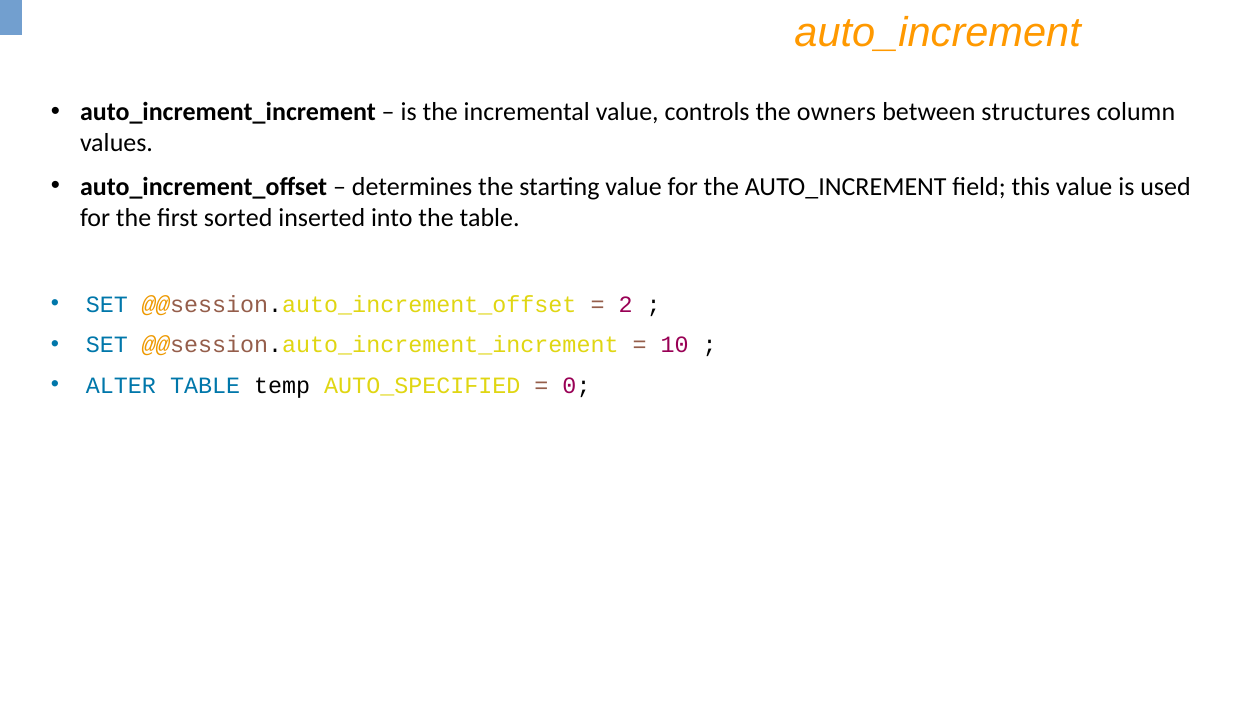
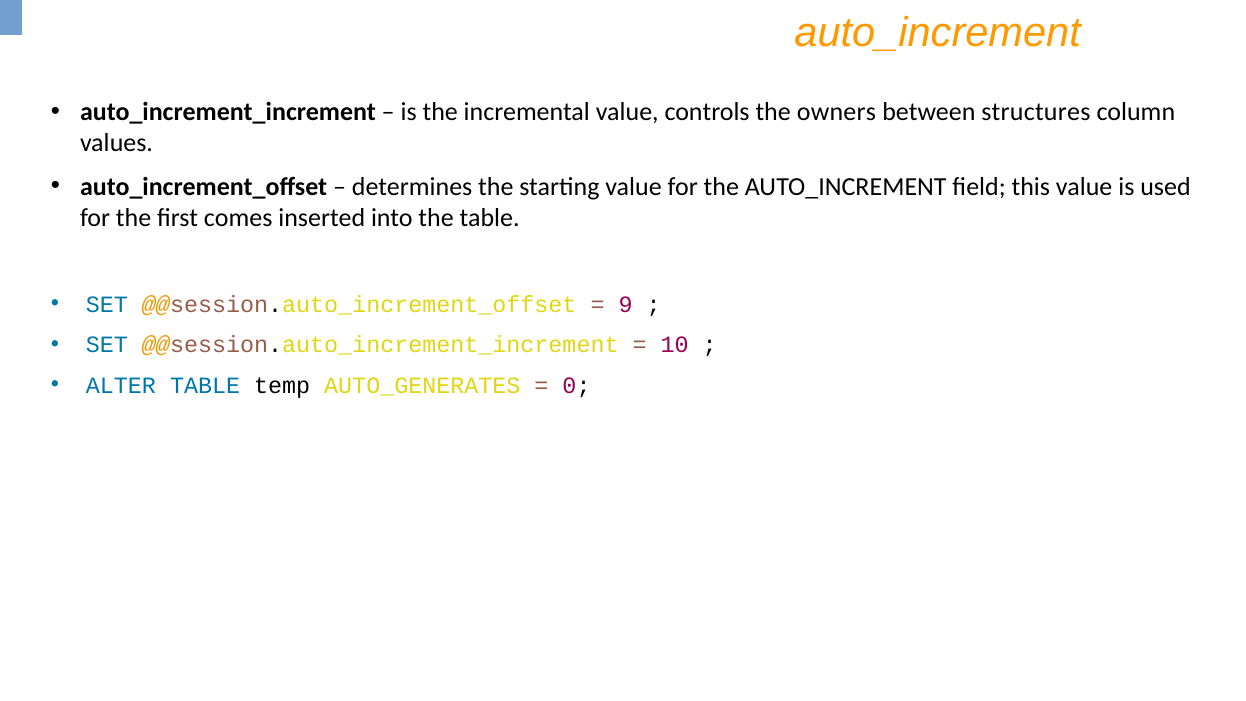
sorted: sorted -> comes (238, 218)
2: 2 -> 9 (626, 304)
AUTO_SPECIFIED: AUTO_SPECIFIED -> AUTO_GENERATES (422, 385)
